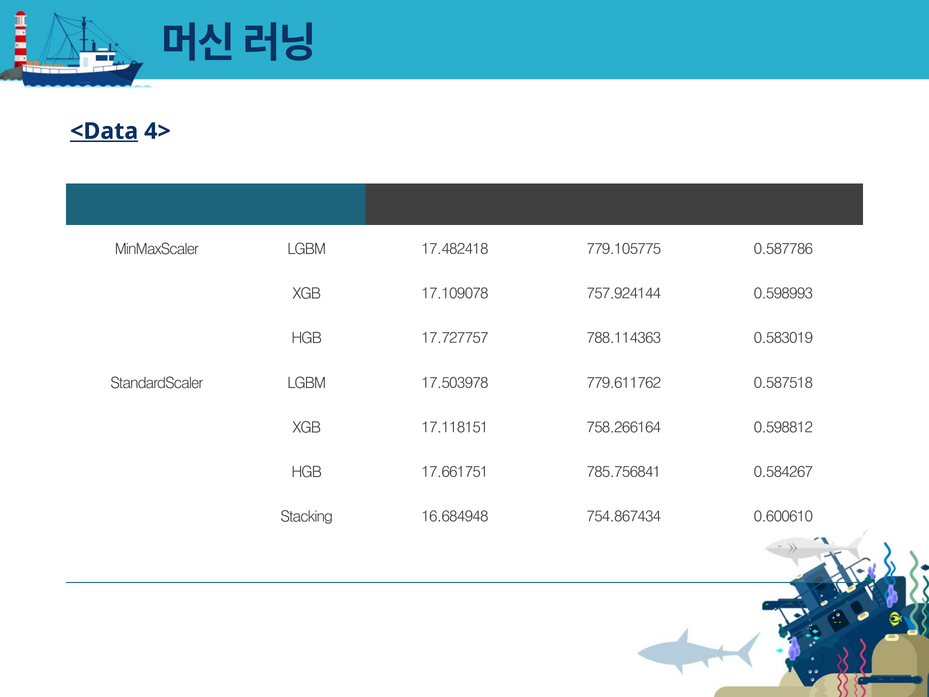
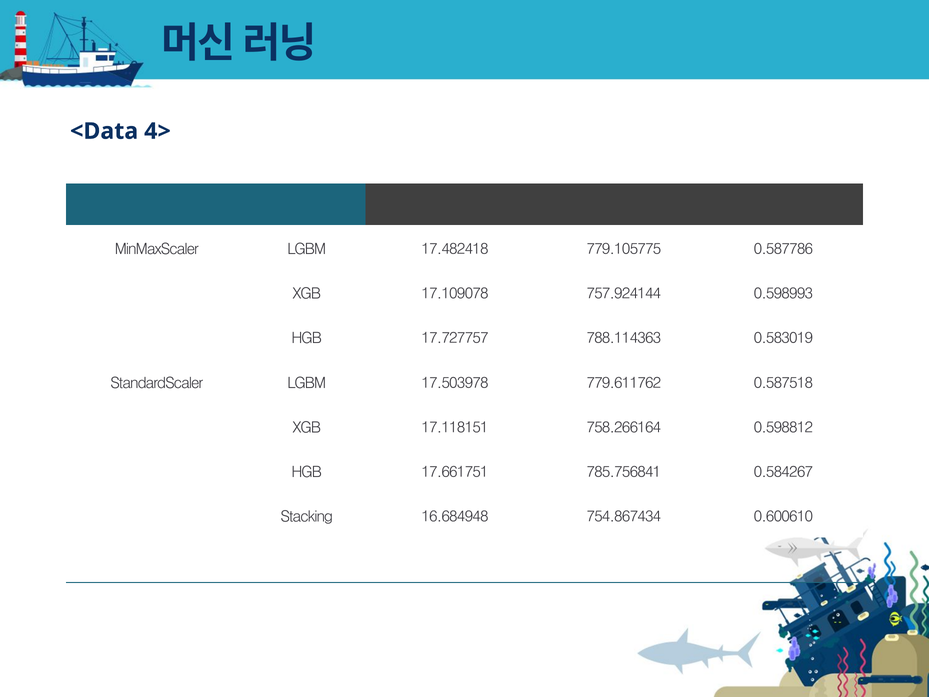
<Data underline: present -> none (104, 131)
